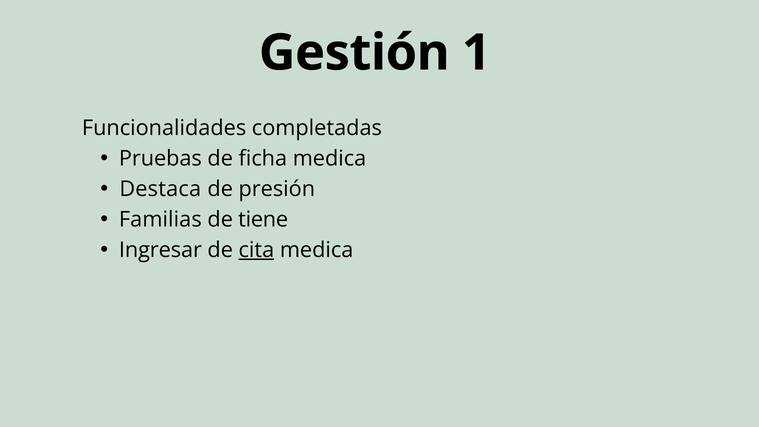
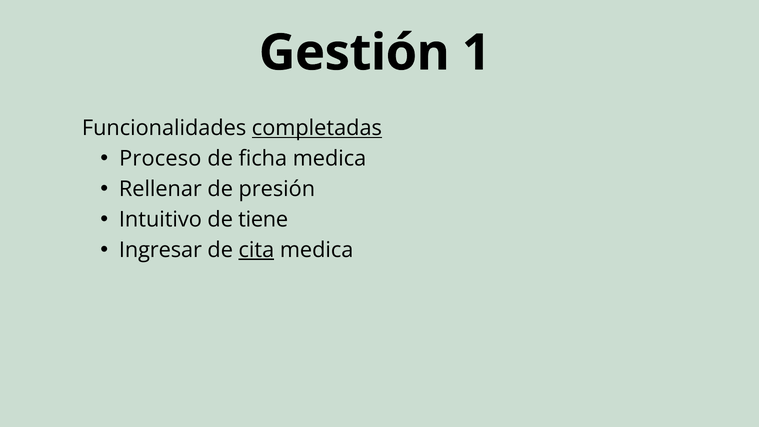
completadas underline: none -> present (317, 128)
Pruebas: Pruebas -> Proceso (160, 159)
Destaca: Destaca -> Rellenar (160, 189)
Familias: Familias -> Intuitivo (160, 220)
